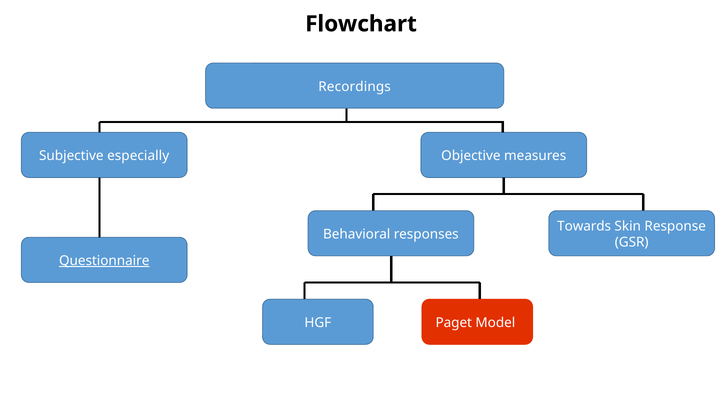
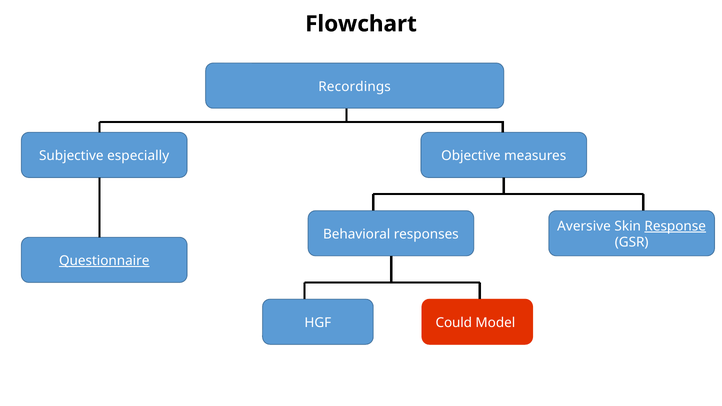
Towards: Towards -> Aversive (584, 226)
Response underline: none -> present (675, 226)
Paget: Paget -> Could (454, 323)
